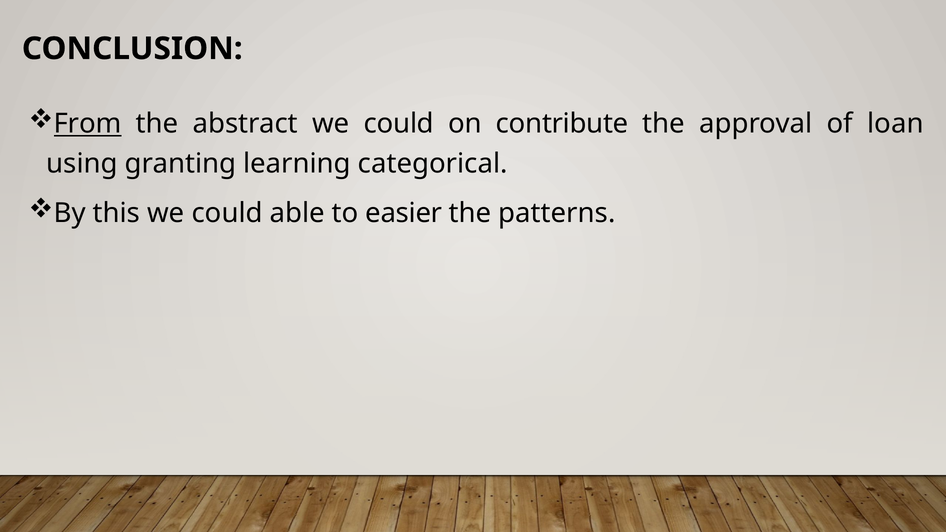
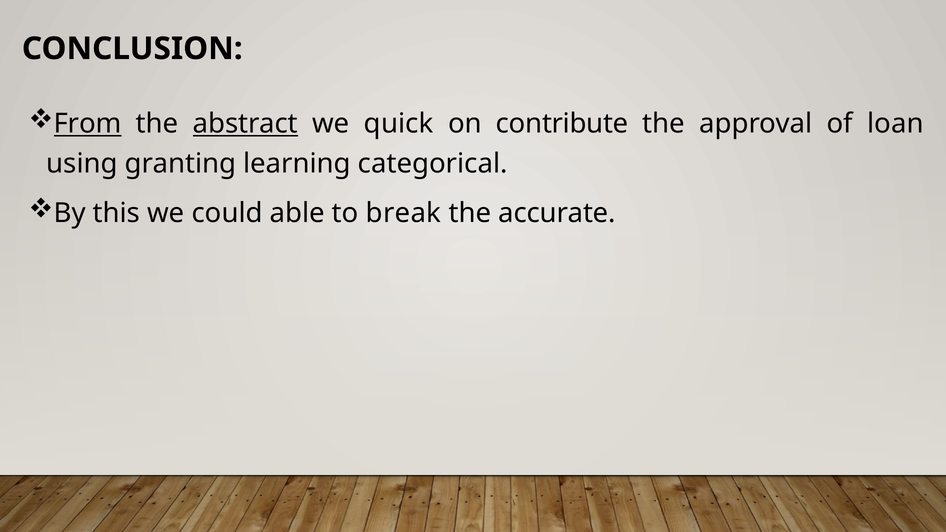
abstract underline: none -> present (245, 124)
could: could -> quick (399, 124)
easier: easier -> break (404, 213)
patterns: patterns -> accurate (557, 213)
